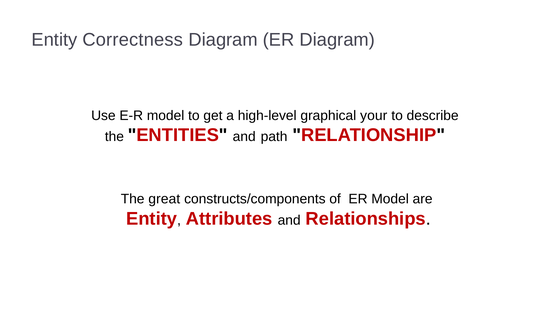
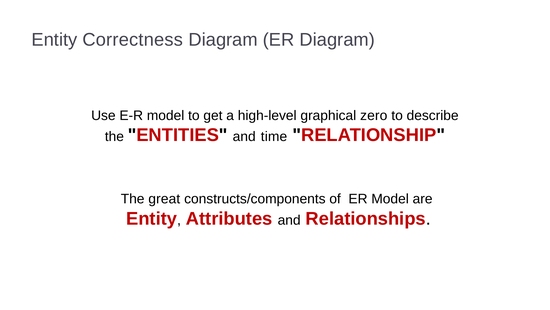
your: your -> zero (374, 115)
path: path -> time (274, 136)
